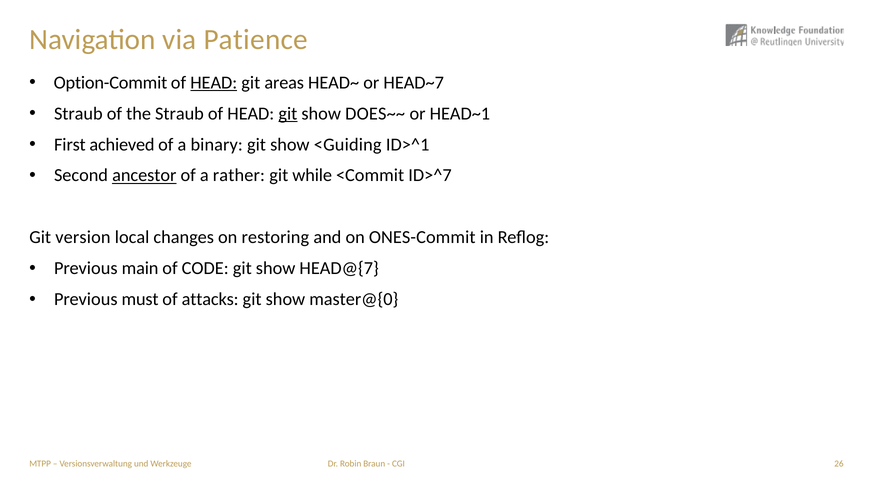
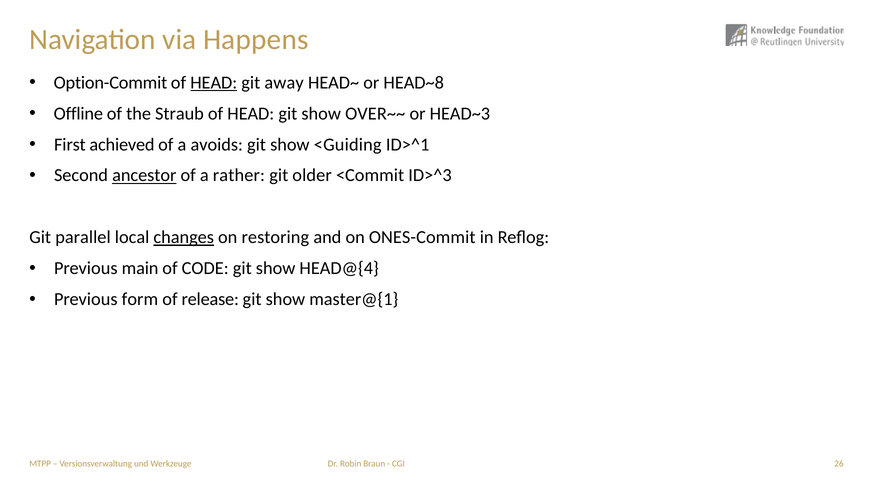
Patience: Patience -> Happens (256, 40)
areas: areas -> away (284, 82)
HEAD~7: HEAD~7 -> HEAD~8 (414, 82)
Straub: Straub -> Offline (78, 113)
git underline: present -> none (288, 113)
DOES~~: DOES~~ -> OVER~~ (375, 113)
HEAD~1: HEAD~1 -> HEAD~3 (460, 113)
binary: binary -> avoids (217, 144)
while: while -> older (312, 175)
ID>^7: ID>^7 -> ID>^3 (430, 175)
version: version -> parallel (83, 237)
changes underline: none -> present (184, 237)
HEAD@{7: HEAD@{7 -> HEAD@{4 (339, 268)
must: must -> form (140, 299)
attacks: attacks -> release (210, 299)
master@{0: master@{0 -> master@{1 (354, 299)
